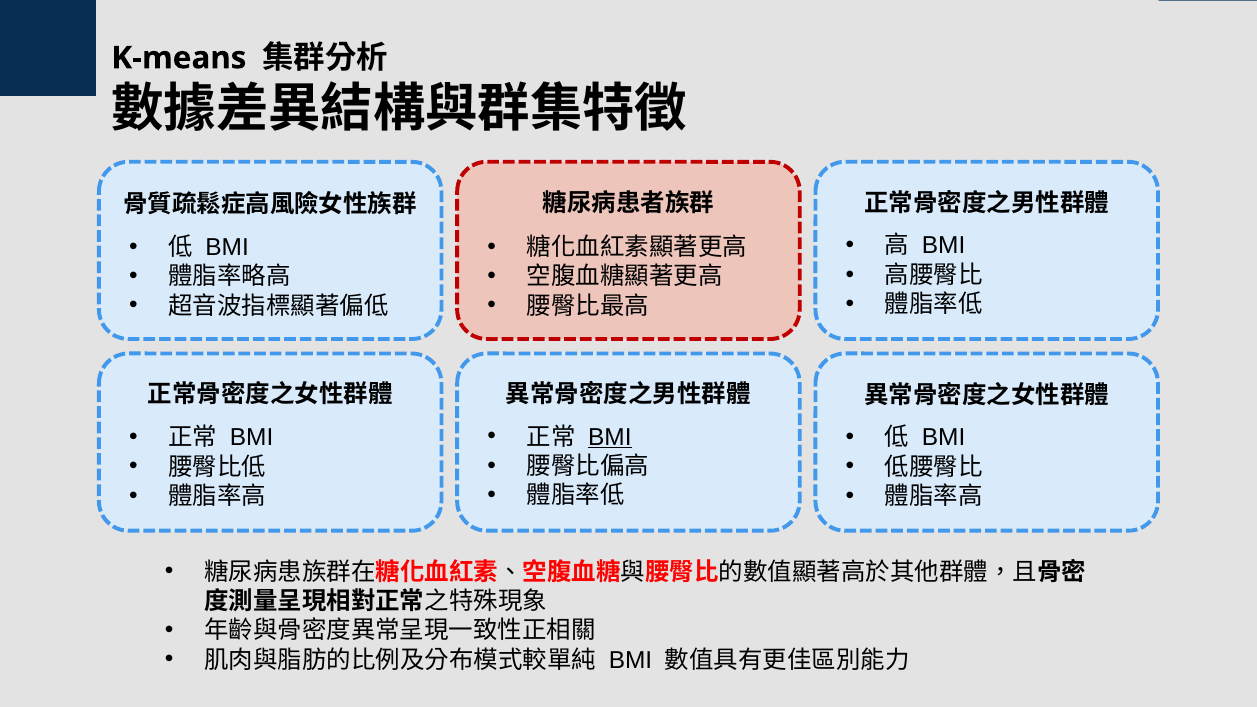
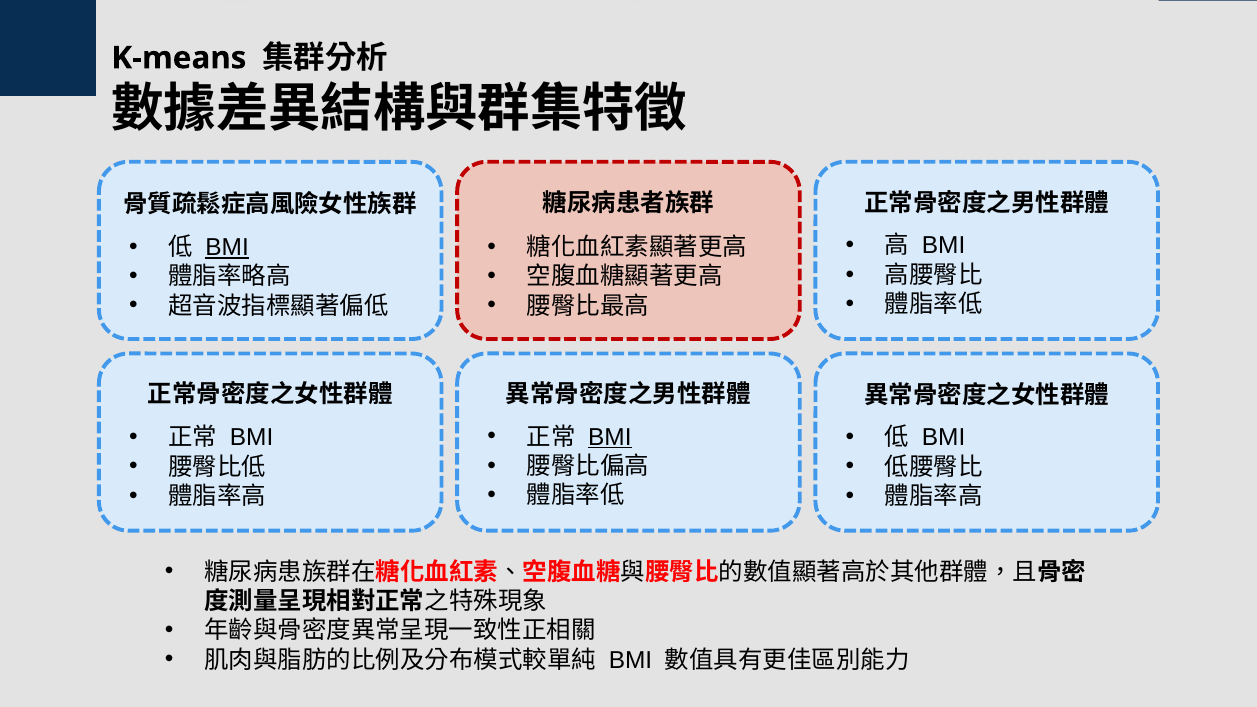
BMI underline: none -> present (227, 247)
